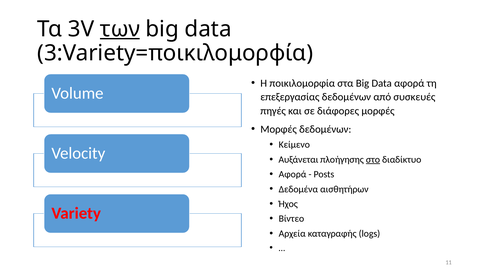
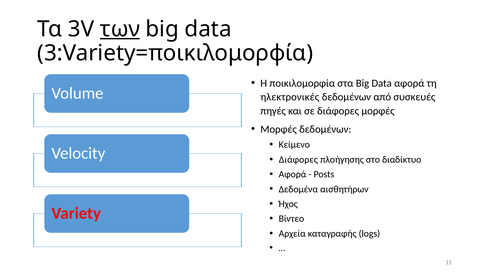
επεξεργασίας: επεξεργασίας -> ηλεκτρονικές (290, 97)
Αυξάνεται: Αυξάνεται -> Διάφορες (298, 160)
στο underline: present -> none (373, 160)
